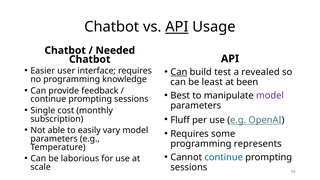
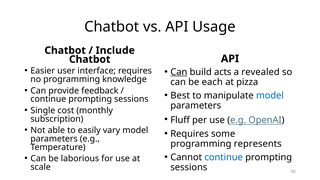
API underline: present -> none (177, 27)
Needed: Needed -> Include (115, 50)
test: test -> acts (223, 72)
least: least -> each (212, 82)
been: been -> pizza (247, 82)
model colour: purple -> blue (270, 95)
